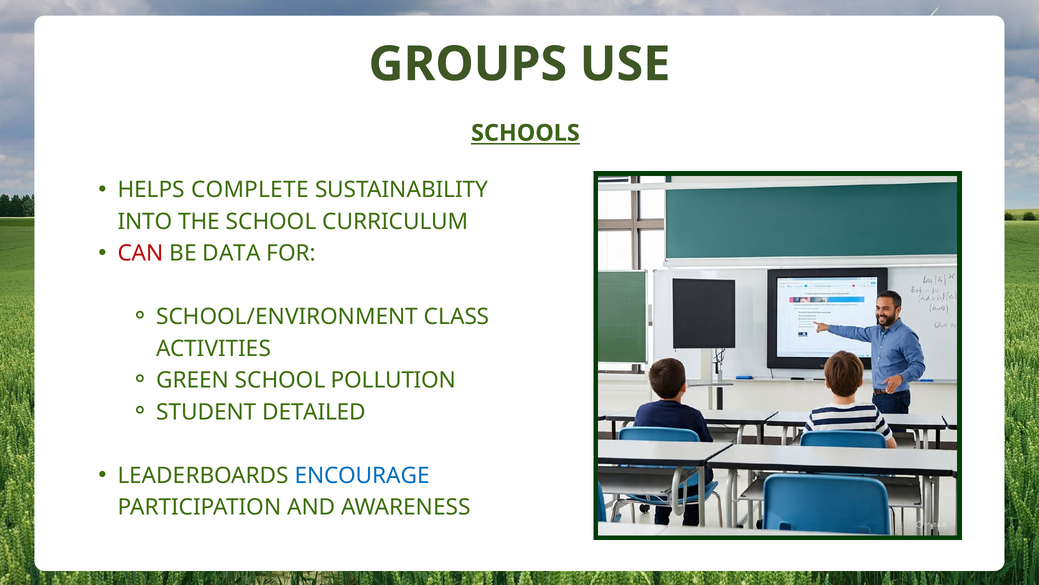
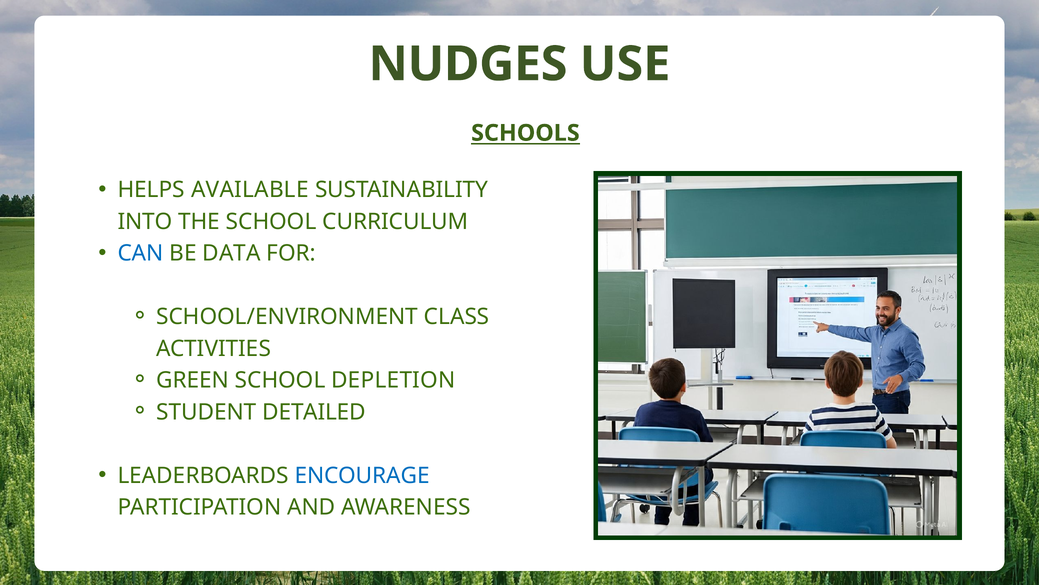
GROUPS: GROUPS -> NUDGES (468, 64)
COMPLETE: COMPLETE -> AVAILABLE (250, 190)
CAN colour: red -> blue (141, 253)
POLLUTION: POLLUTION -> DEPLETION (393, 380)
